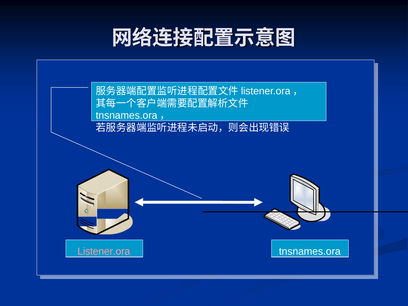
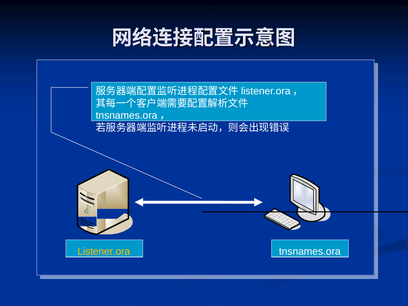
Listener.ora colour: pink -> yellow (104, 252)
